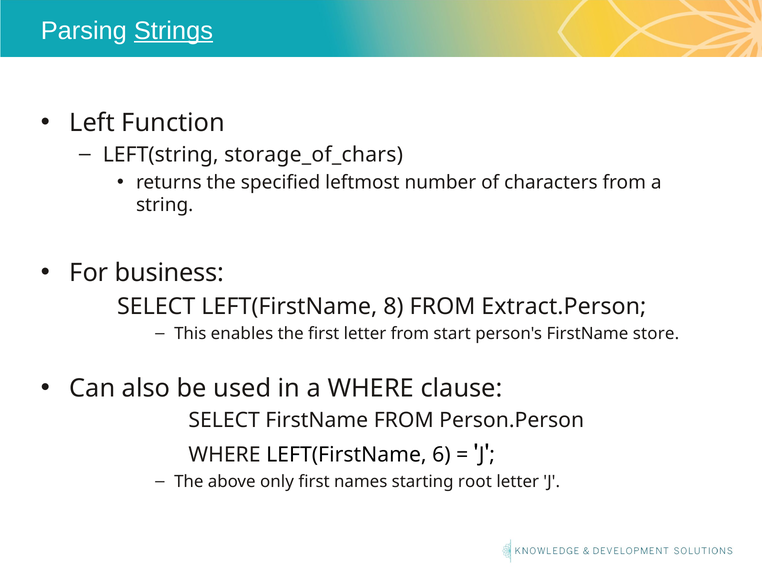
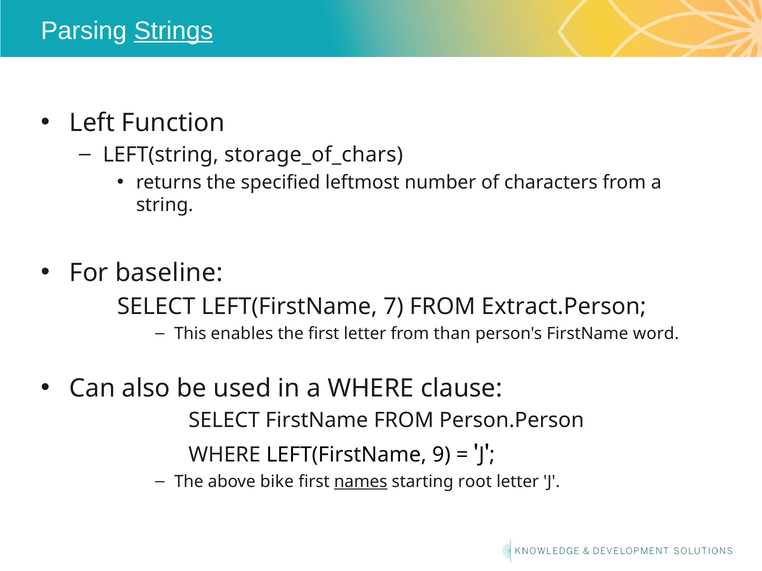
business: business -> baseline (169, 273)
8: 8 -> 7 (393, 307)
start: start -> than (452, 334)
store: store -> word (656, 334)
6: 6 -> 9 (441, 455)
only: only -> bike (277, 482)
names underline: none -> present (361, 482)
